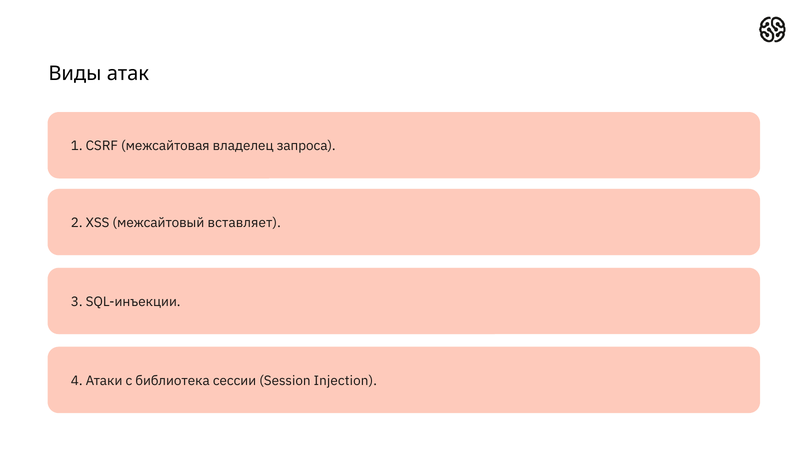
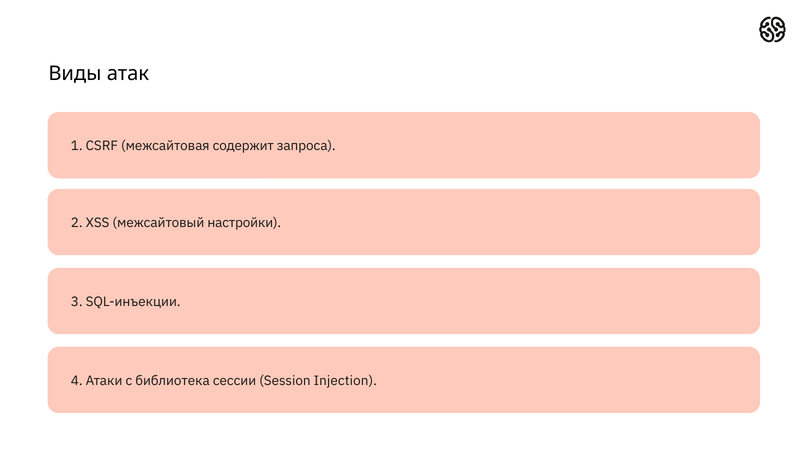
владелец: владелец -> содержит (243, 146)
вставляет: вставляет -> настройки (244, 223)
